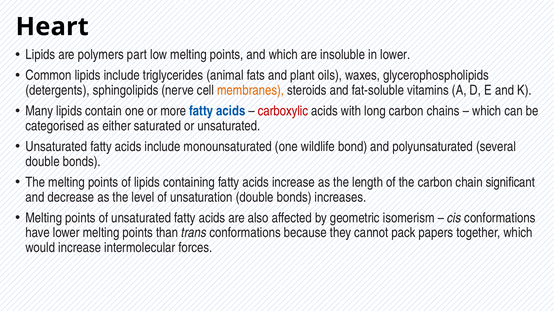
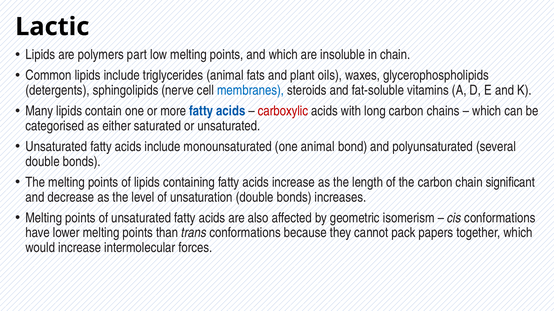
Heart: Heart -> Lactic (52, 27)
in lower: lower -> chain (395, 55)
membranes colour: orange -> blue (251, 91)
one wildlife: wildlife -> animal (318, 147)
